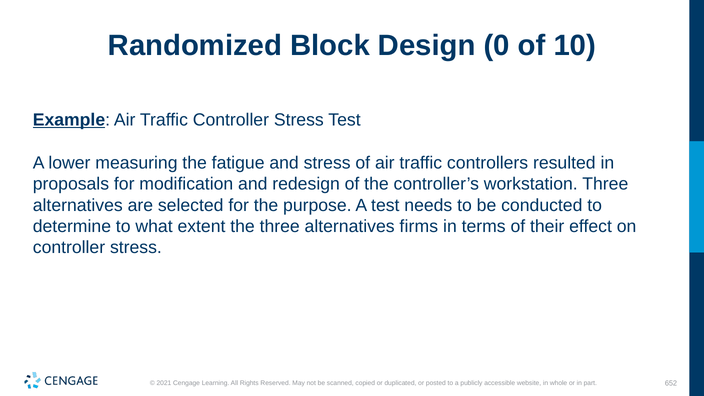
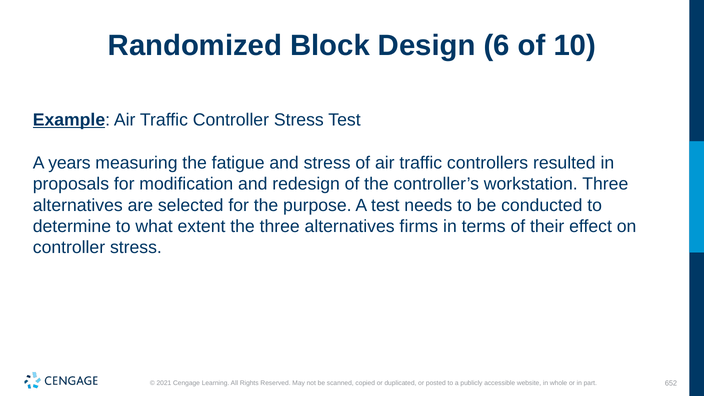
0: 0 -> 6 (497, 46)
lower: lower -> years (70, 163)
